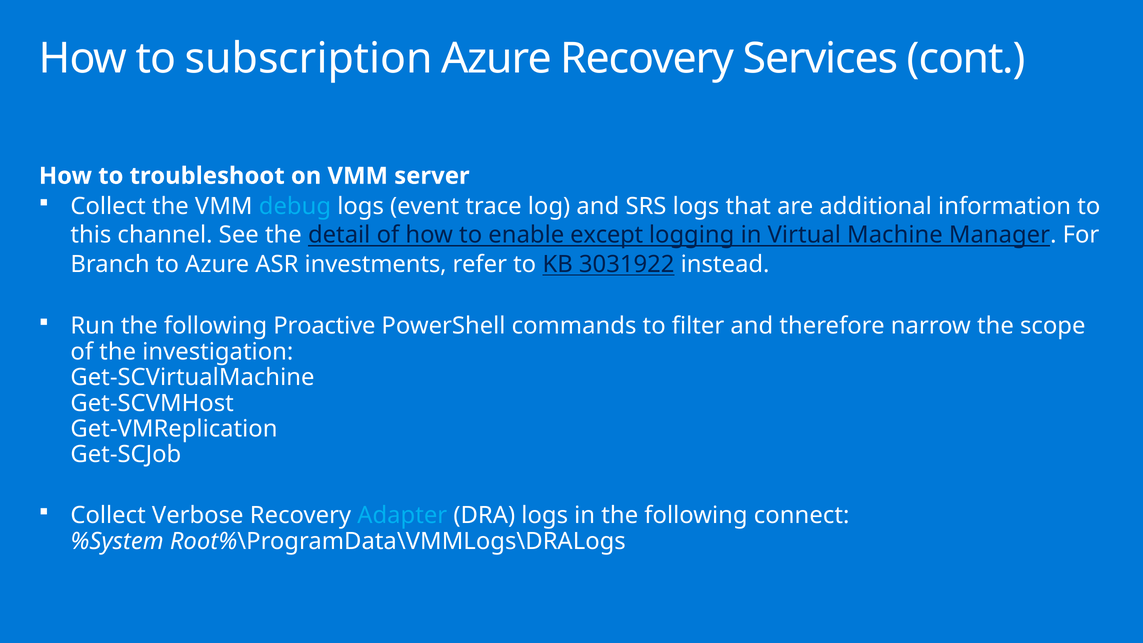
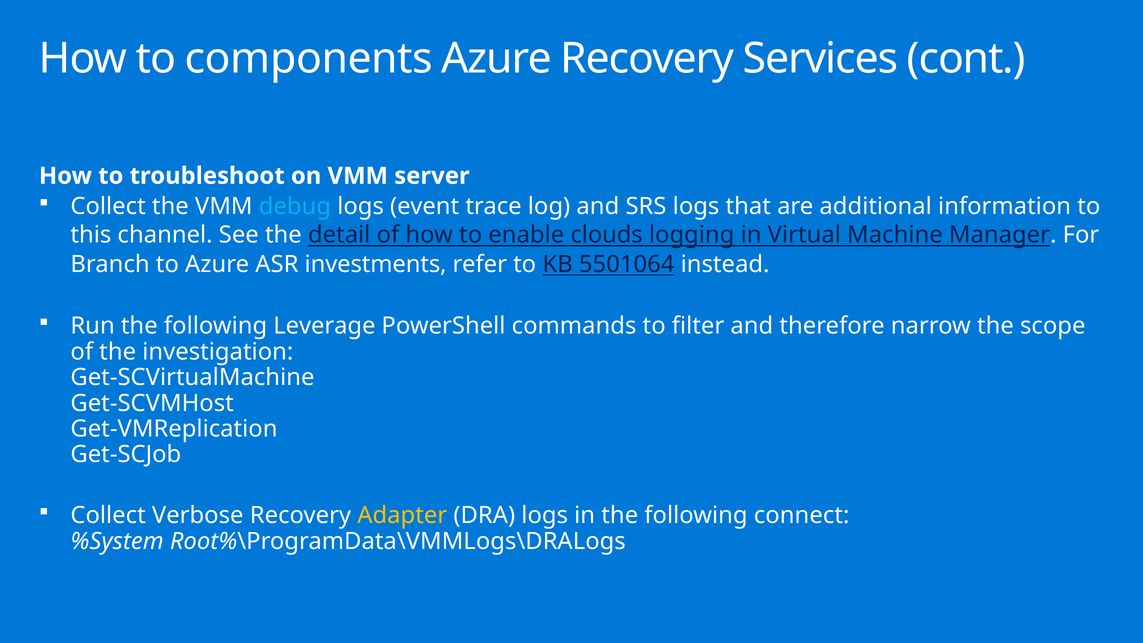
subscription: subscription -> components (309, 59)
except: except -> clouds (607, 235)
3031922: 3031922 -> 5501064 (627, 264)
Proactive: Proactive -> Leverage (324, 326)
Adapter colour: light blue -> yellow (402, 516)
